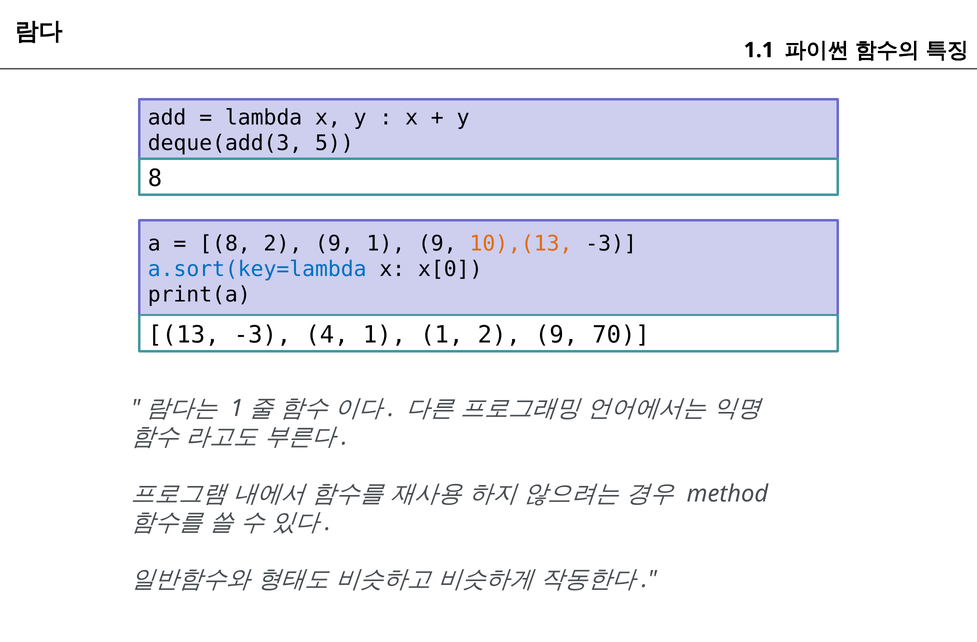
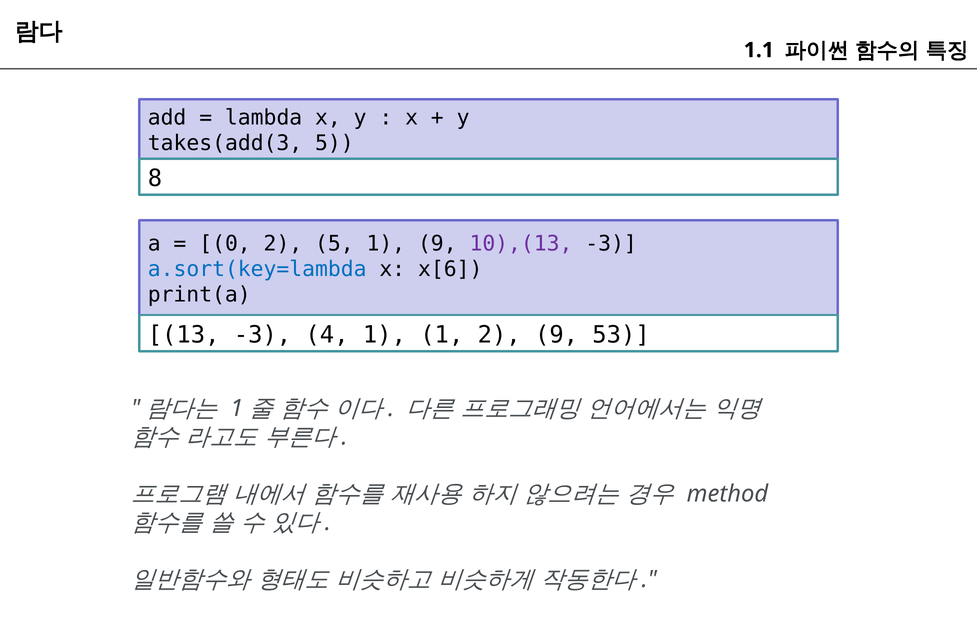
deque(add(3: deque(add(3 -> takes(add(3 (225, 143)
8: 8 -> 0 (225, 243)
9: 9 -> 5 (334, 243)
10),(13 colour: orange -> purple (521, 243)
x[0: x[0 -> x[6 (450, 269)
70: 70 -> 53 (621, 335)
